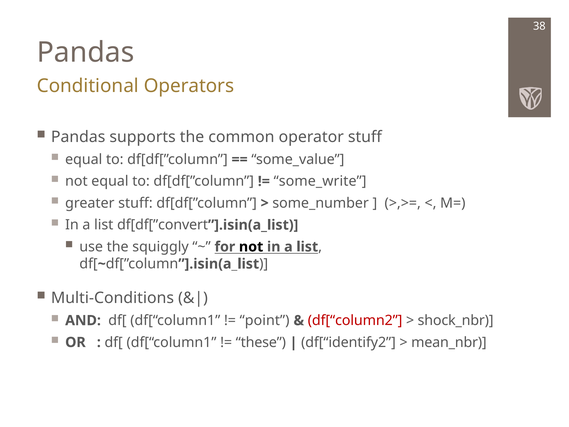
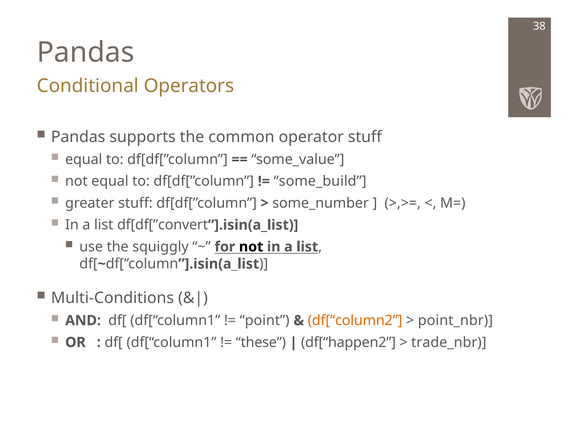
some_write: some_write -> some_build (320, 181)
df[“column2 colour: red -> orange (355, 320)
shock_nbr: shock_nbr -> point_nbr (455, 320)
df[“identify2: df[“identify2 -> df[“happen2 (348, 342)
mean_nbr: mean_nbr -> trade_nbr (449, 342)
